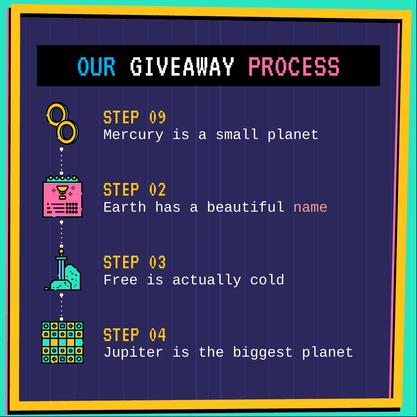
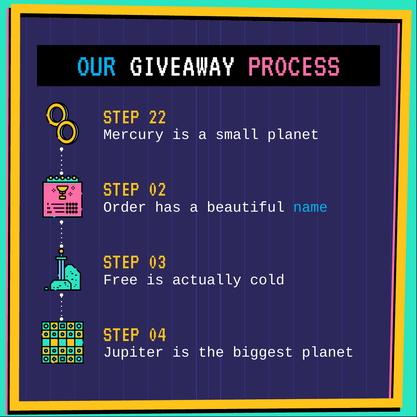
09: 09 -> 22 (158, 116)
Earth: Earth -> Order (125, 207)
name colour: pink -> light blue (311, 207)
